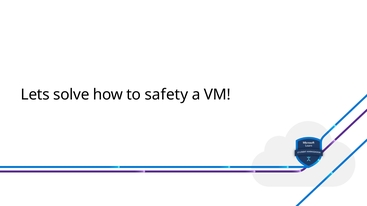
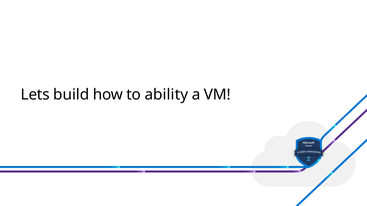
solve: solve -> build (71, 95)
safety: safety -> ability (166, 95)
